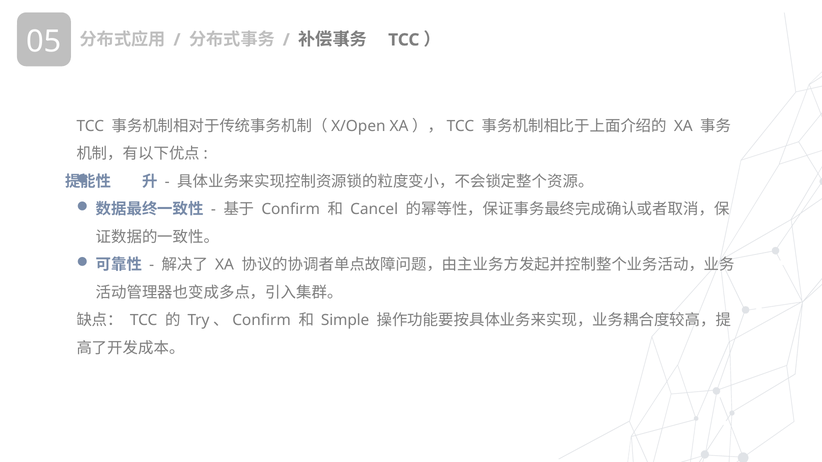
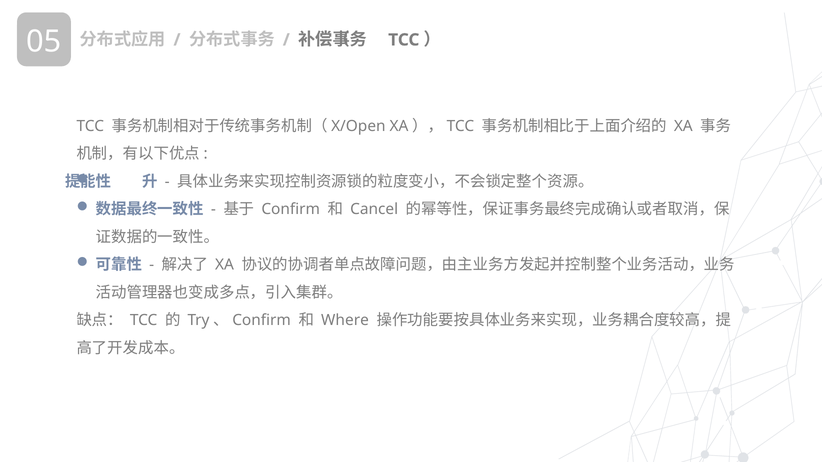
Simple: Simple -> Where (345, 320)
